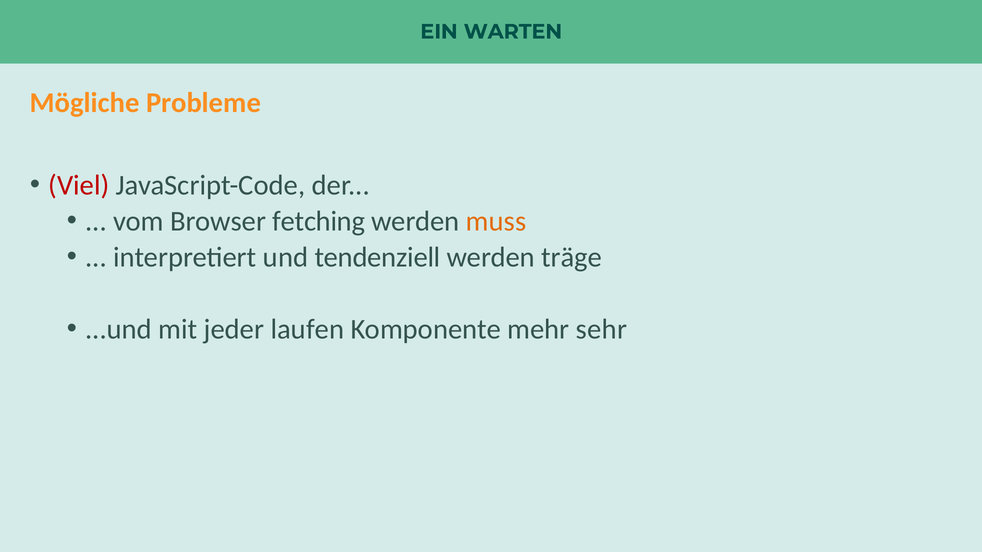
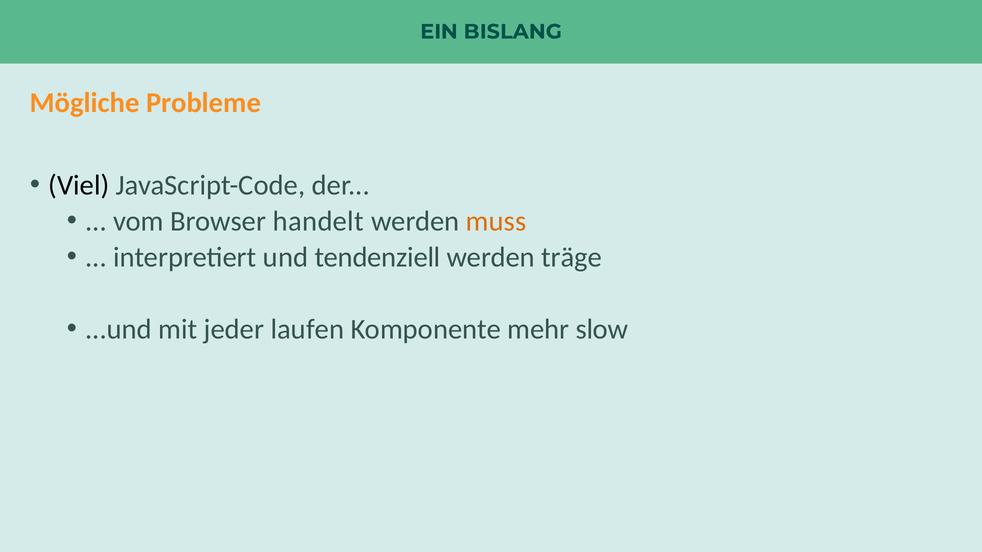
WARTEN: WARTEN -> BISLANG (513, 32)
Viel colour: red -> black (79, 185)
fetching: fetching -> handelt (318, 221)
sehr: sehr -> slow (602, 329)
